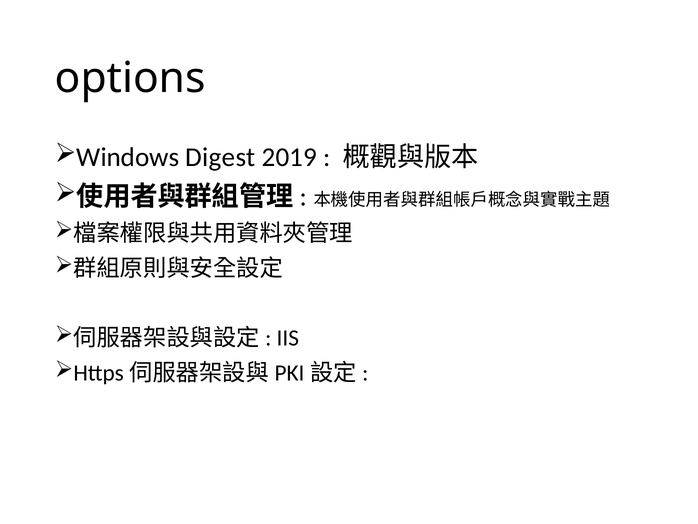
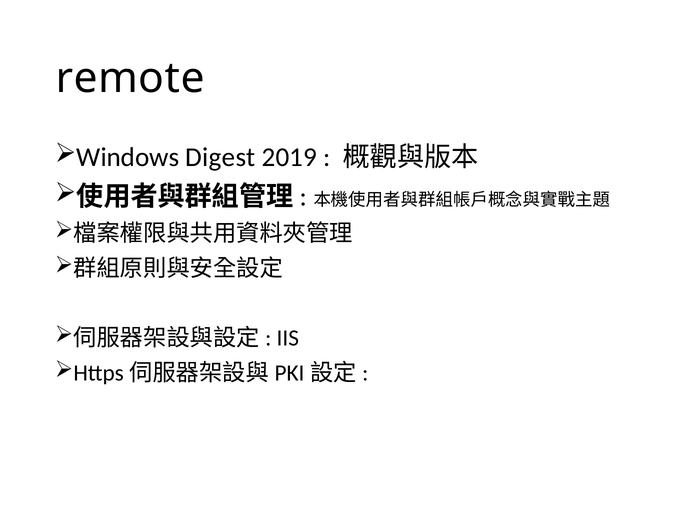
options: options -> remote (130, 78)
